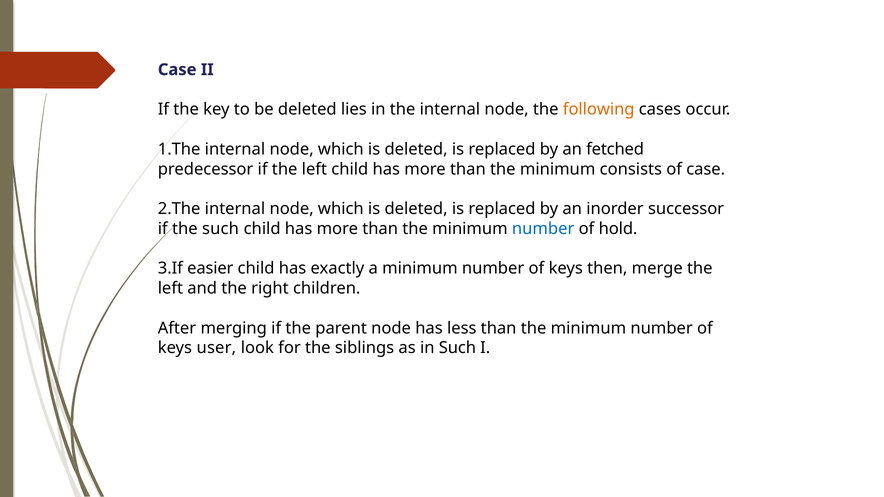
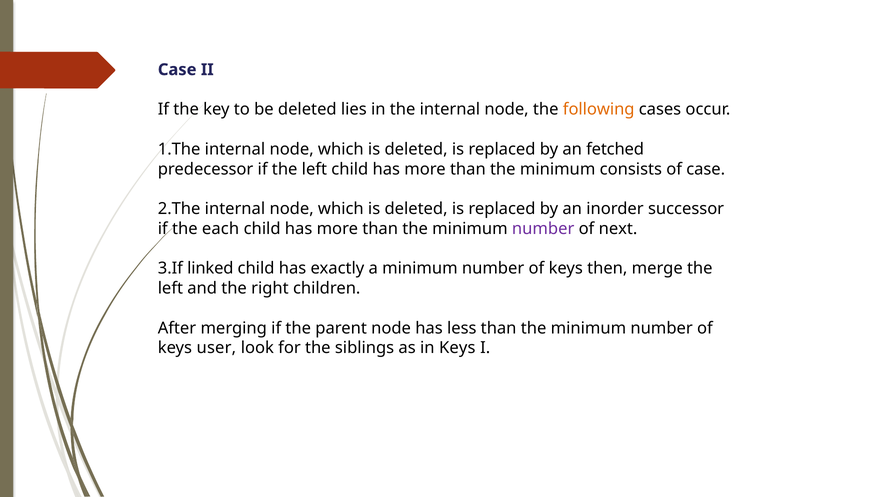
the such: such -> each (221, 229)
number colour: blue -> purple (543, 229)
hold: hold -> next (618, 229)
easier: easier -> linked (210, 269)
in Such: Such -> Keys (457, 348)
